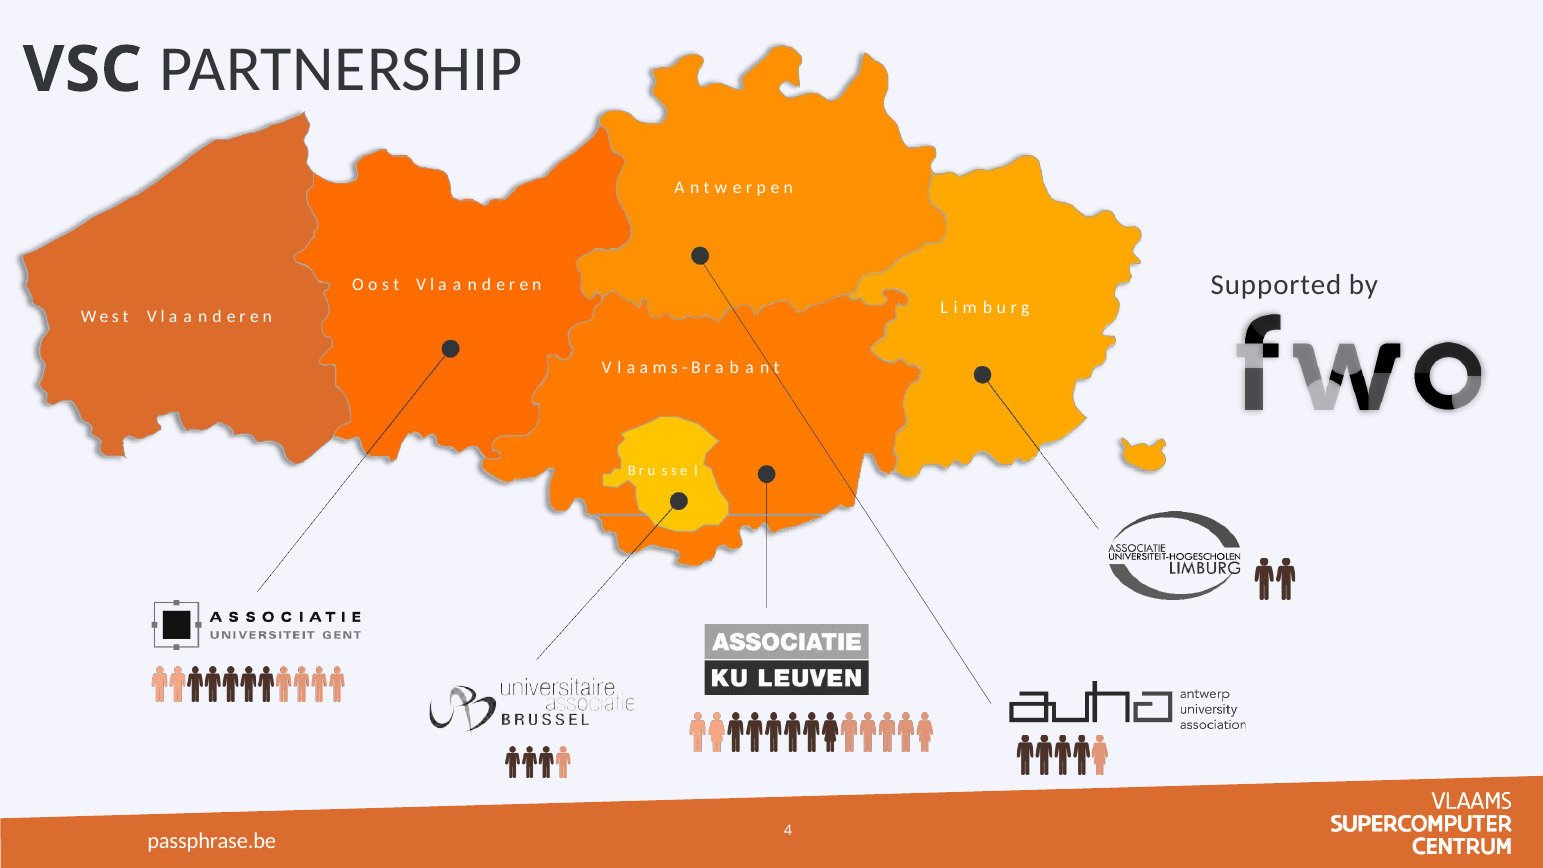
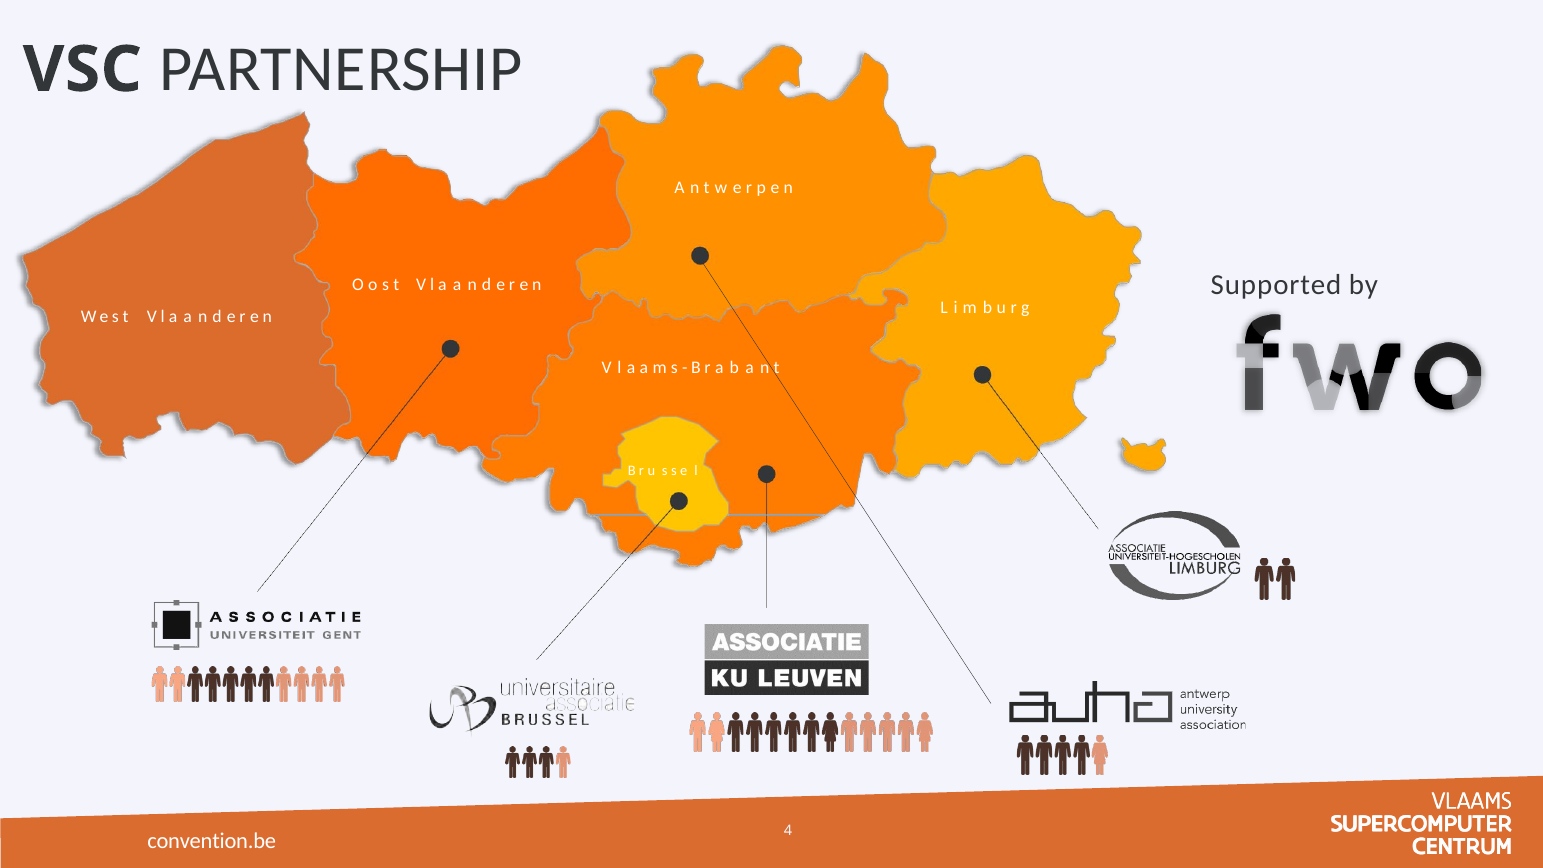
passphrase.be: passphrase.be -> convention.be (212, 841)
